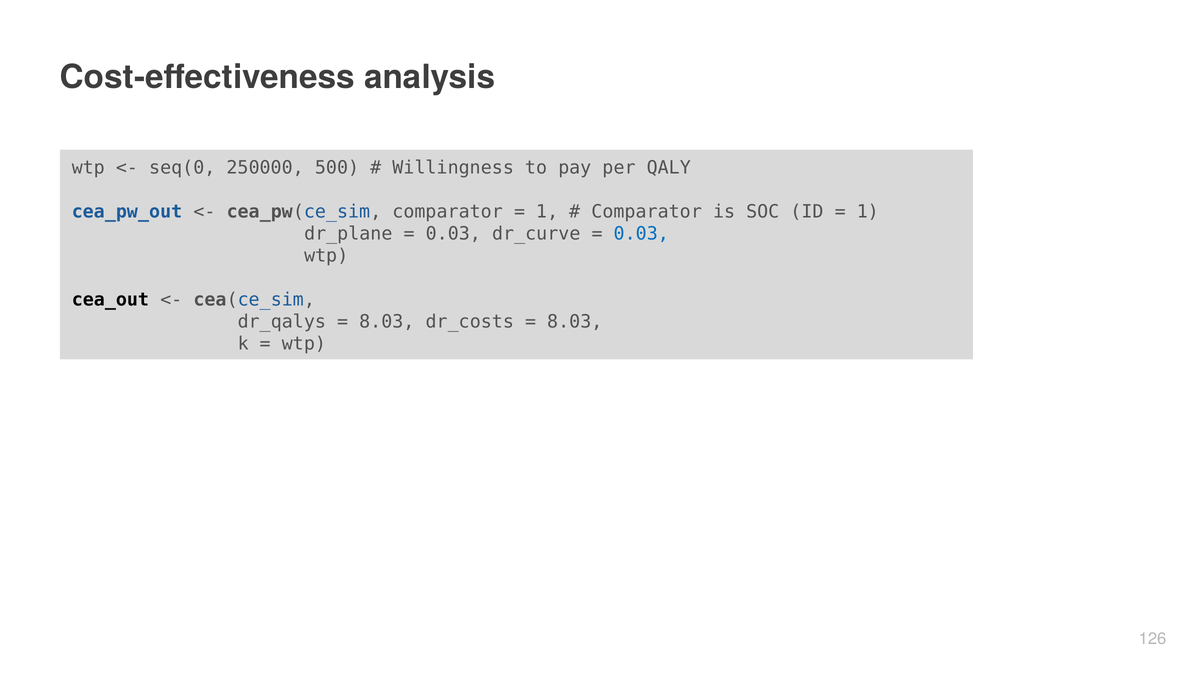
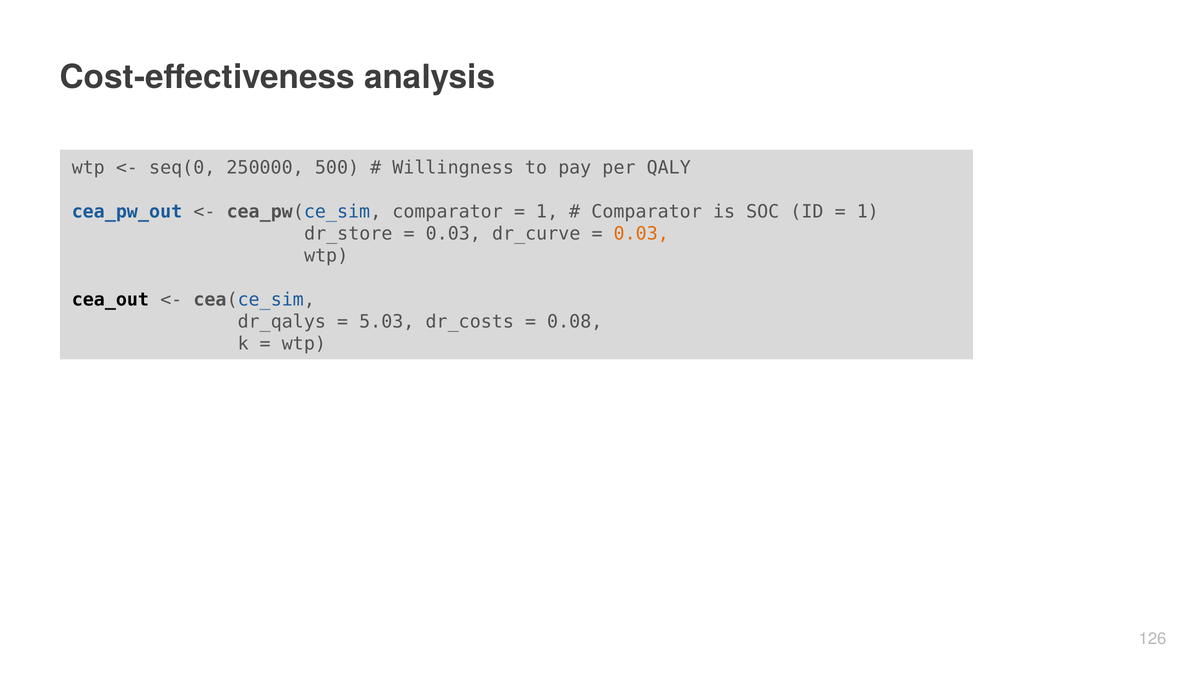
dr_plane: dr_plane -> dr_store (348, 234)
0.03 colour: blue -> orange (641, 234)
8.03: 8.03 -> 5.03 (387, 322)
8.03: 8.03 -> 0.08 (575, 322)
